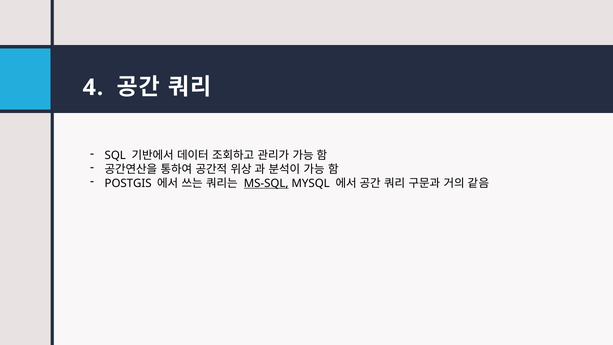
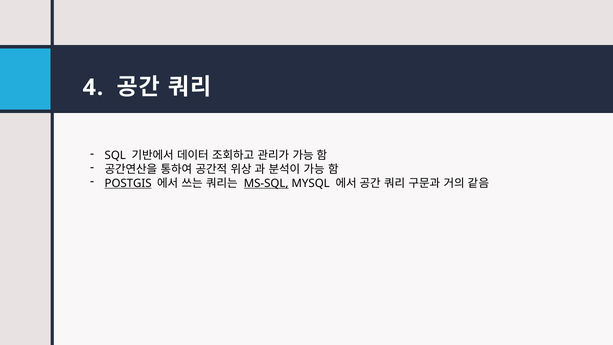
POSTGIS underline: none -> present (128, 183)
